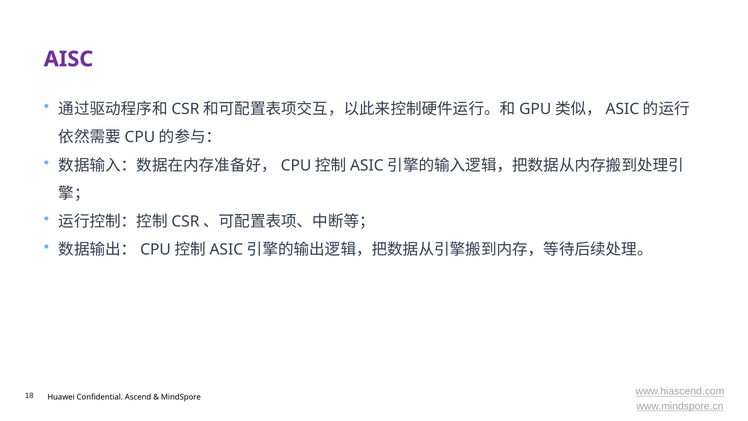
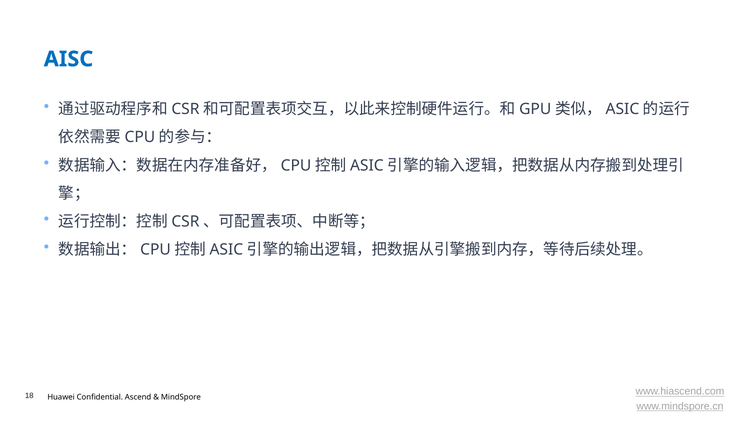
AISC colour: purple -> blue (69, 59)
